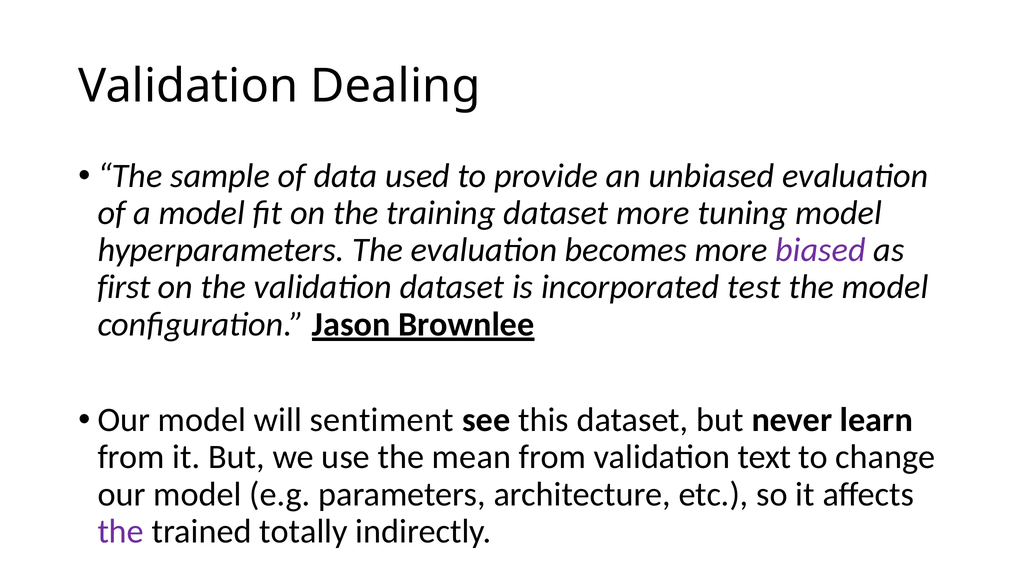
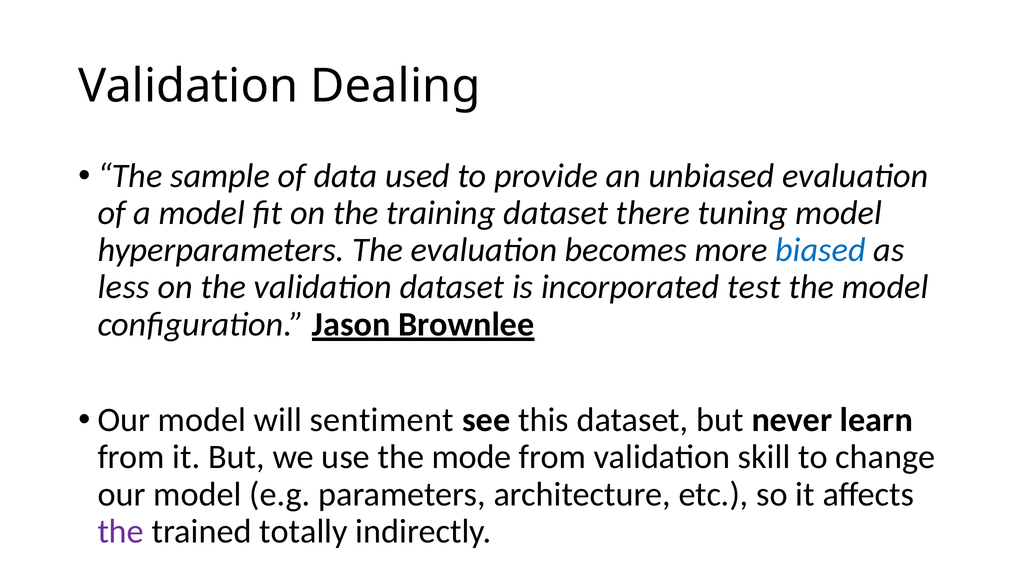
dataset more: more -> there (653, 213)
biased colour: purple -> blue (820, 250)
first: first -> less (124, 287)
mean: mean -> mode (472, 457)
text: text -> skill (764, 457)
